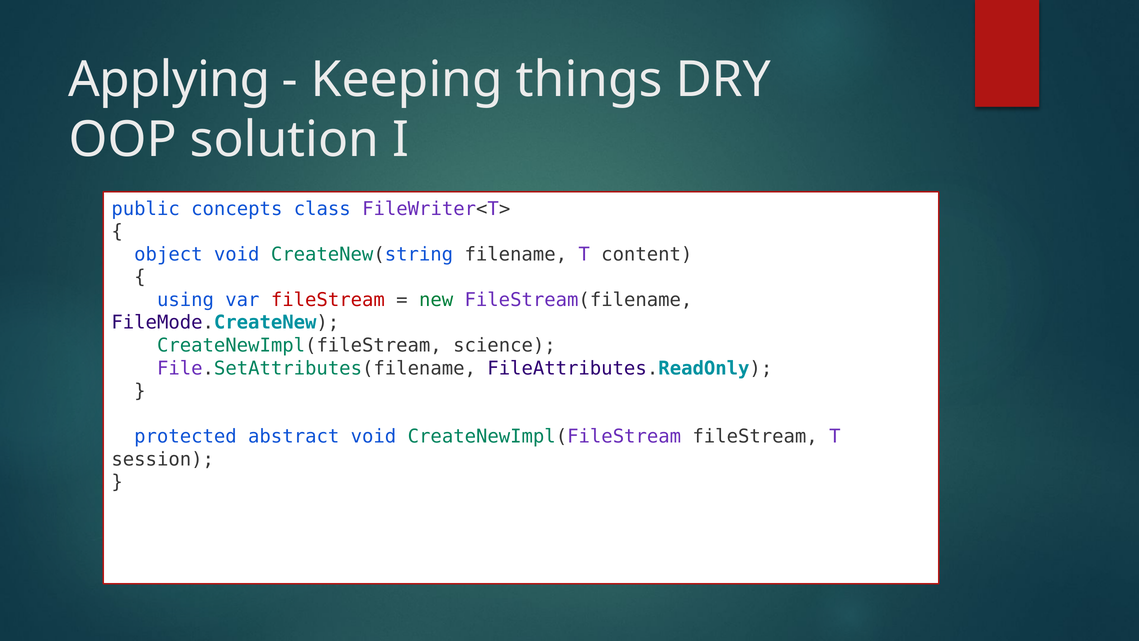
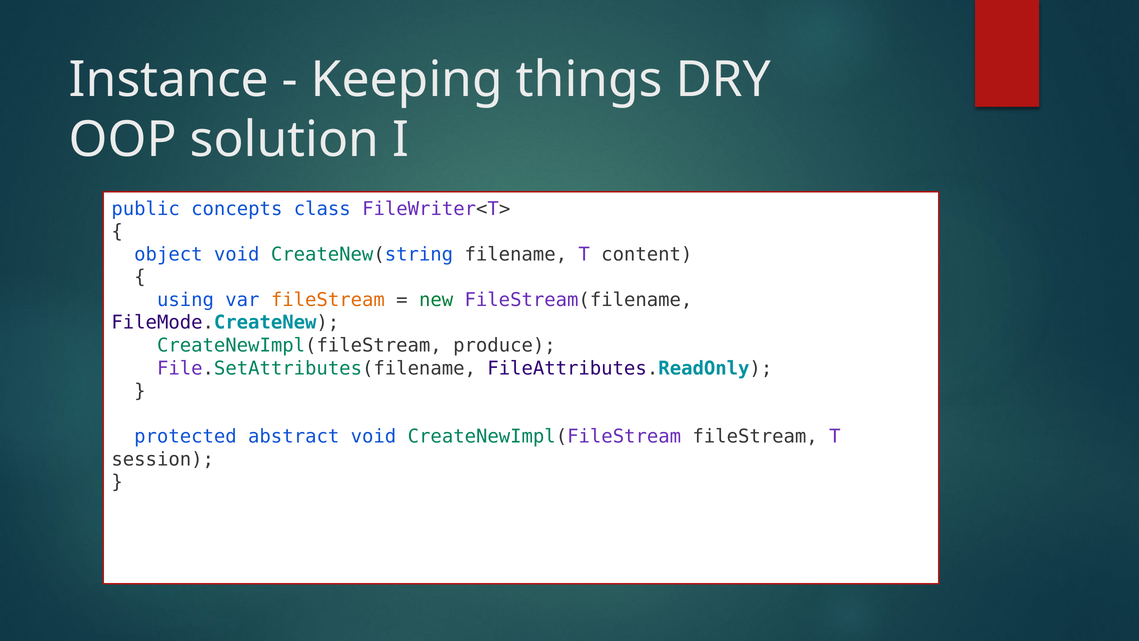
Applying: Applying -> Instance (169, 80)
fileStream colour: red -> orange (328, 300)
science: science -> produce (504, 345)
